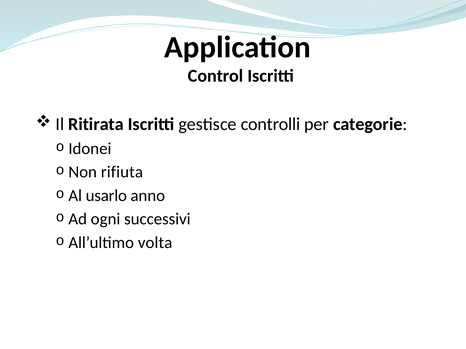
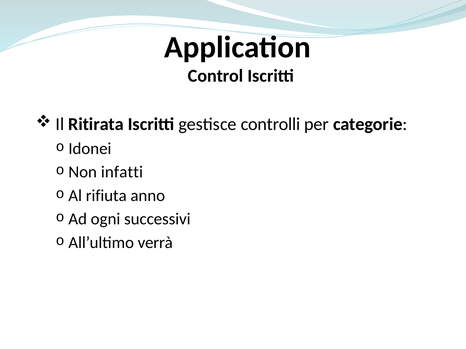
rifiuta: rifiuta -> infatti (122, 172)
usarlo: usarlo -> rifiuta (106, 196)
volta: volta -> verrà (155, 243)
